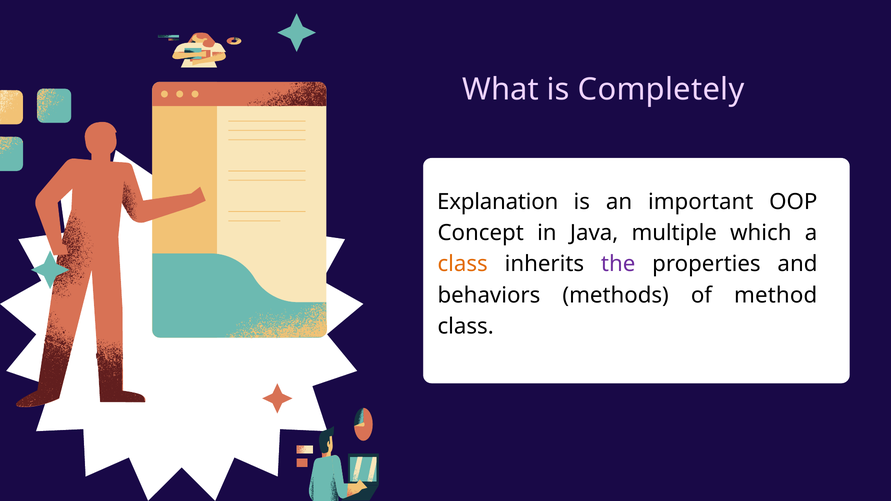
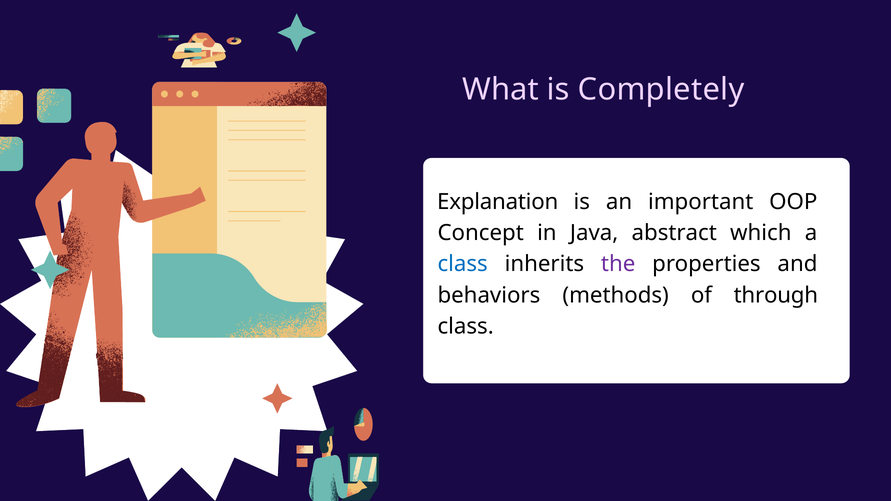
multiple: multiple -> abstract (674, 233)
class colour: orange -> blue (463, 264)
method: method -> through (776, 295)
